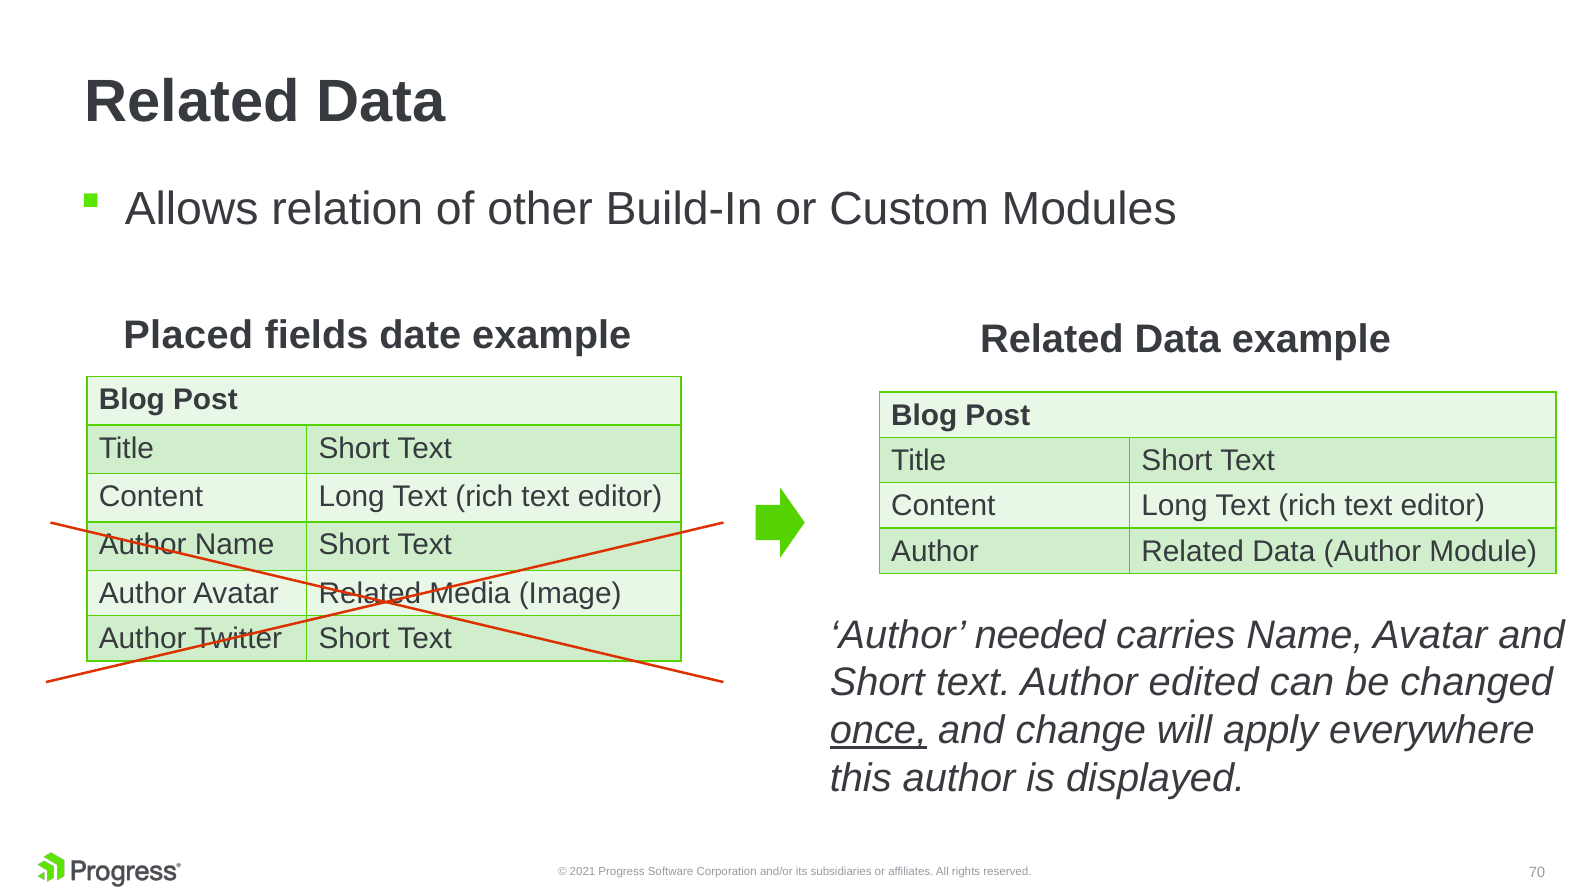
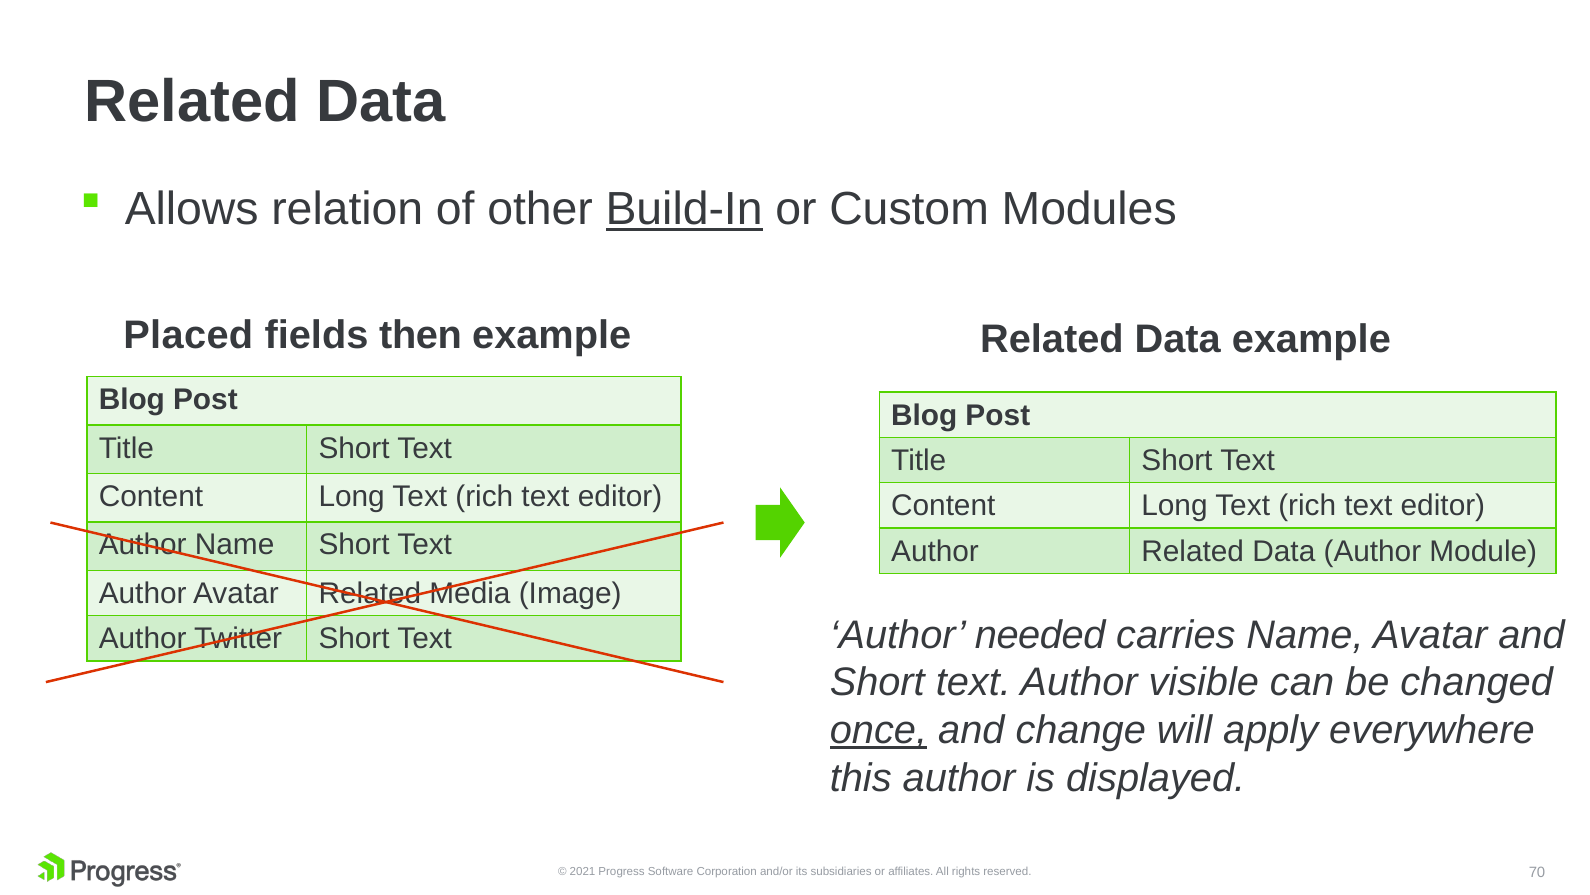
Build-In underline: none -> present (684, 209)
date: date -> then (421, 335)
edited: edited -> visible (1204, 682)
